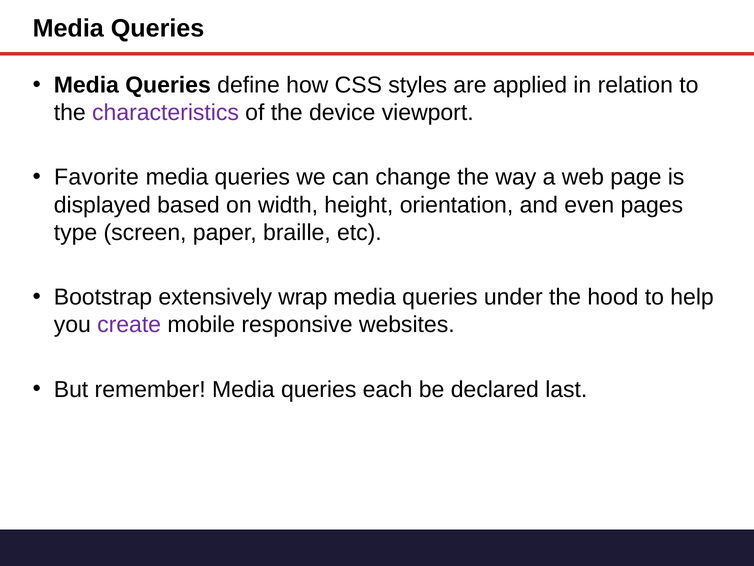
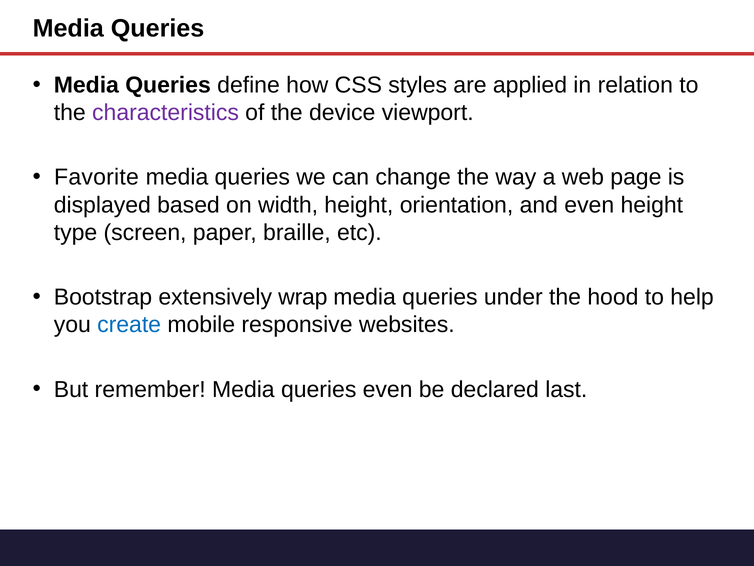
even pages: pages -> height (652, 205)
create colour: purple -> blue (129, 325)
queries each: each -> even (388, 389)
